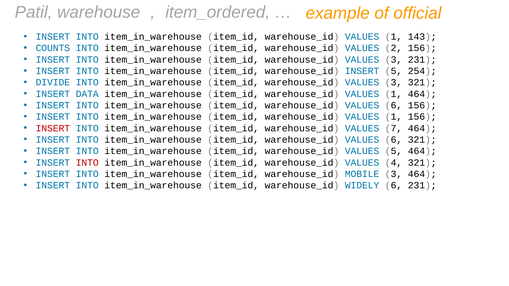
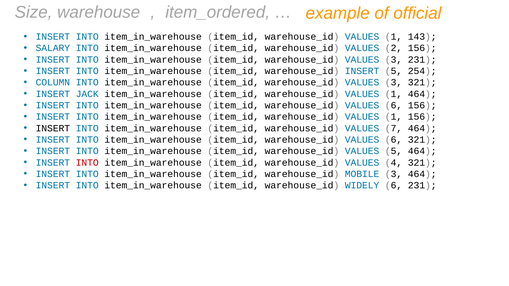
Patil: Patil -> Size (34, 12)
COUNTS: COUNTS -> SALARY (53, 48)
DIVIDE: DIVIDE -> COLUMN (53, 83)
DATA: DATA -> JACK (87, 94)
INSERT colour: red -> black (53, 128)
